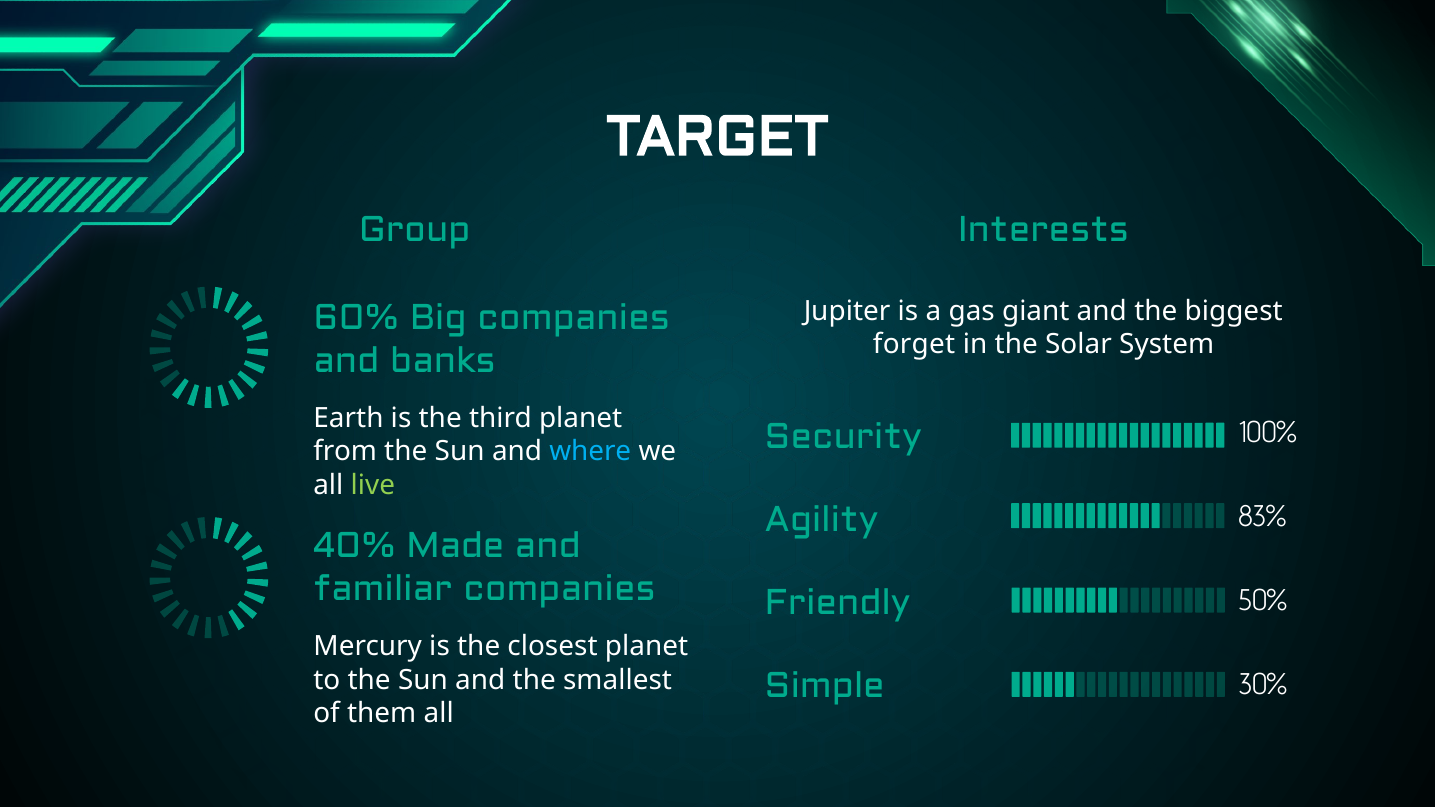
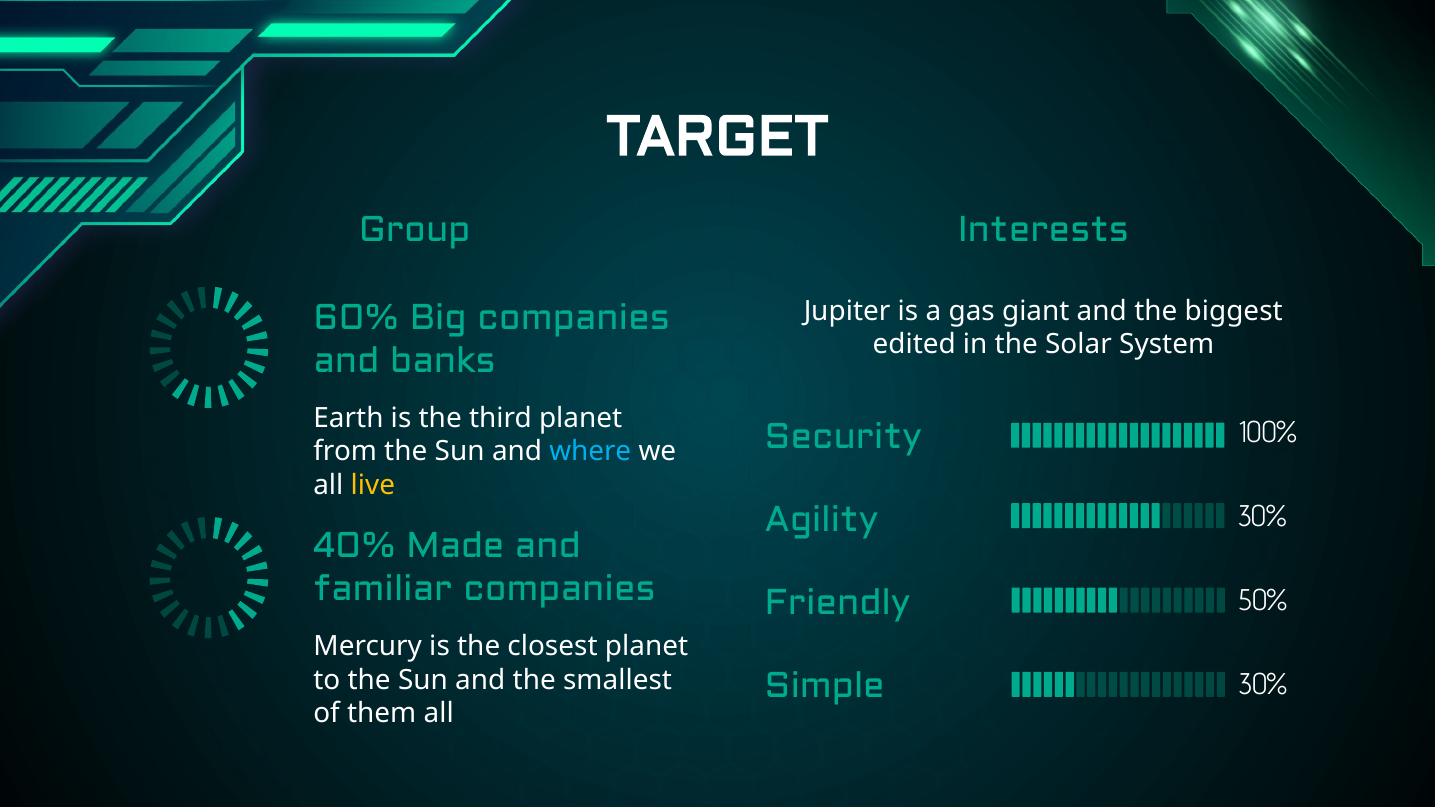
forget: forget -> edited (914, 345)
live colour: light green -> yellow (373, 485)
83%: 83% -> 30% (1263, 517)
